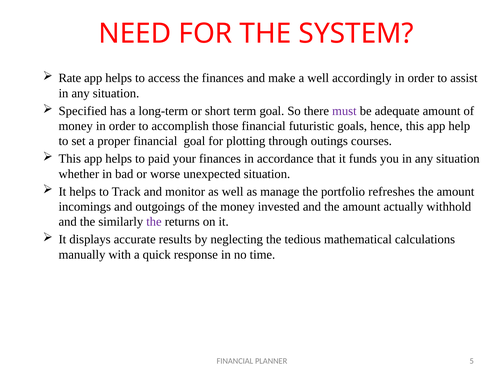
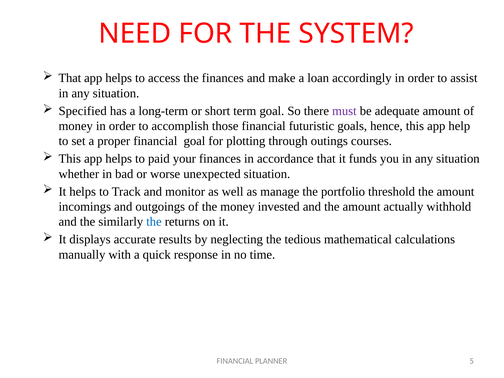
Rate: Rate -> That (70, 78)
a well: well -> loan (318, 78)
refreshes: refreshes -> threshold (392, 192)
the colour: purple -> blue (154, 222)
